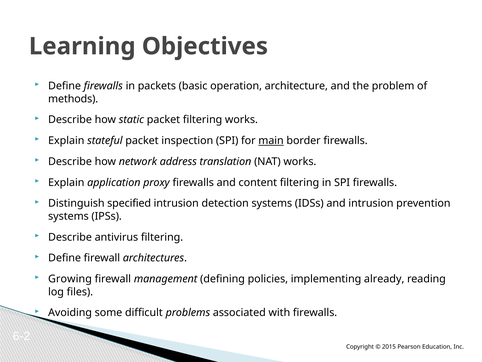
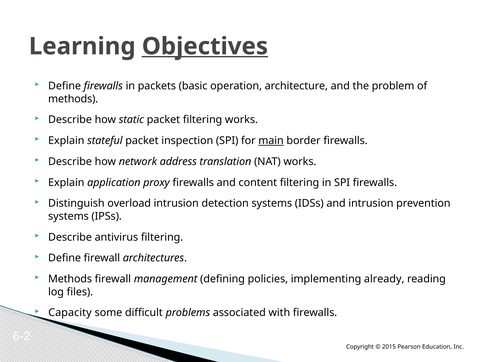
Objectives underline: none -> present (205, 46)
specified: specified -> overload (129, 203)
Growing: Growing -> Methods (70, 279)
Avoiding: Avoiding -> Capacity (70, 312)
